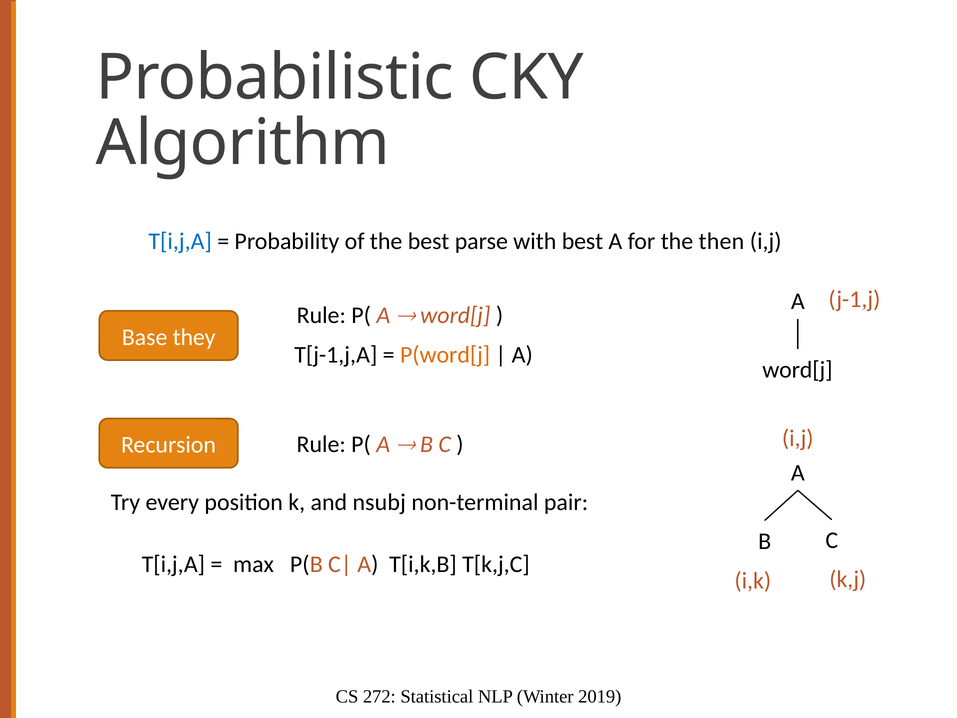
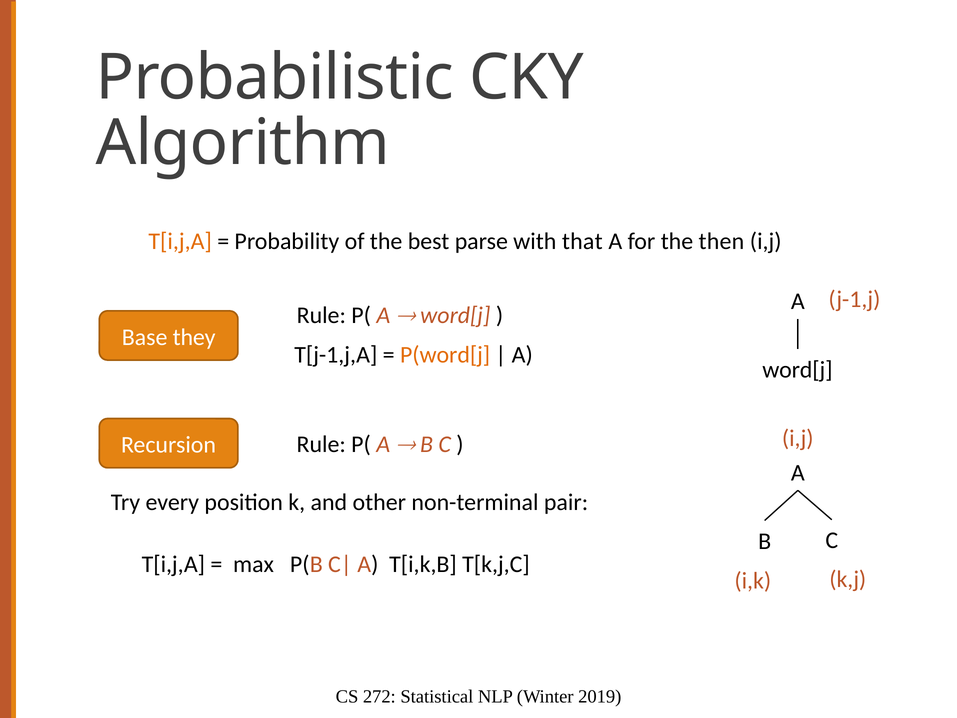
T[i,j,A colour: blue -> orange (180, 241)
with best: best -> that (582, 241)
nsubj: nsubj -> other (379, 502)
